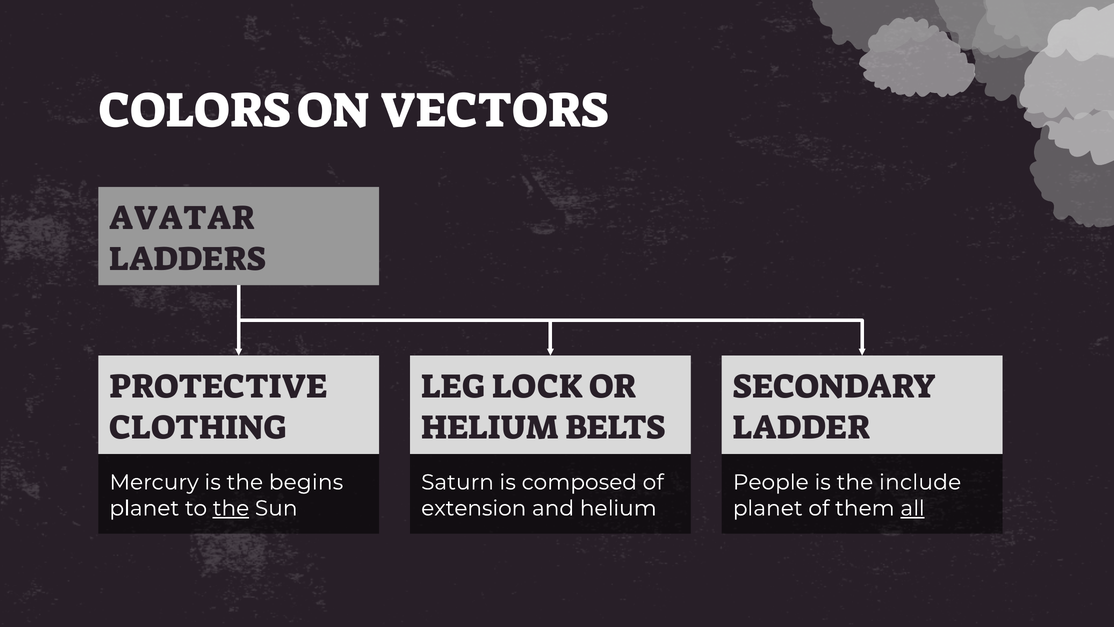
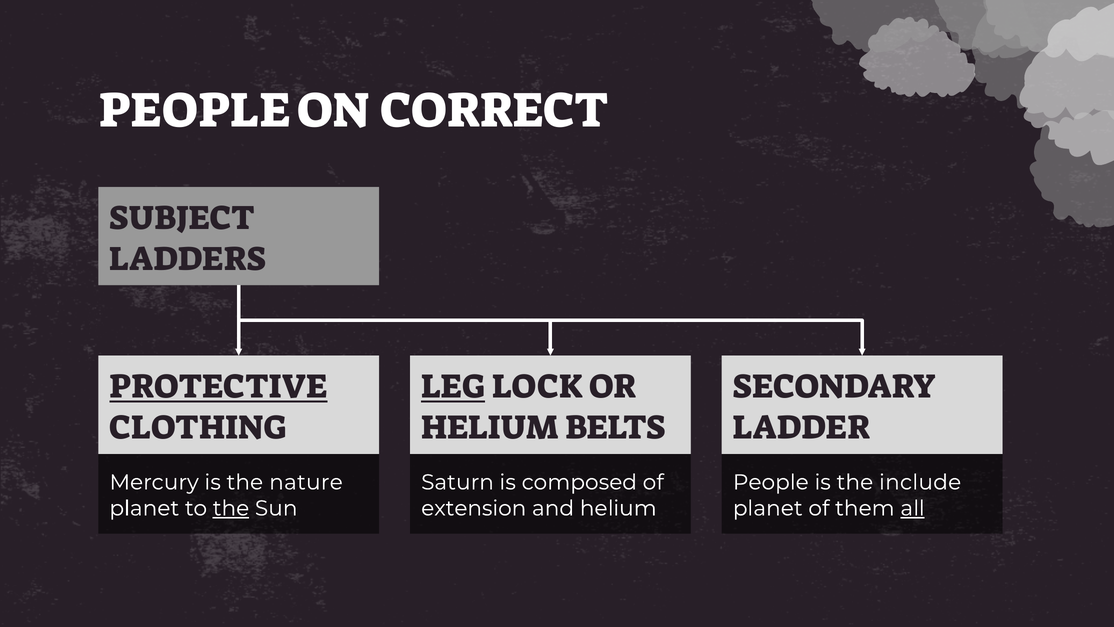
COLORS: COLORS -> PEOPLE (194, 110)
VECTORS: VECTORS -> CORRECT (495, 110)
AVATAR: AVATAR -> SUBJECT (182, 218)
PROTECTIVE underline: none -> present (218, 386)
LEG underline: none -> present (453, 386)
begins: begins -> nature (306, 482)
